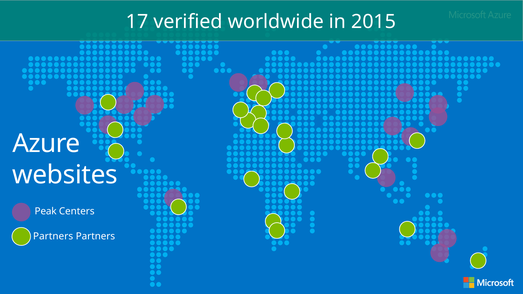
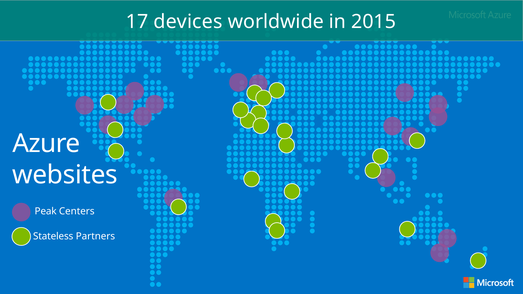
verified: verified -> devices (188, 22)
Partners: Partners -> Stateless (53, 236)
